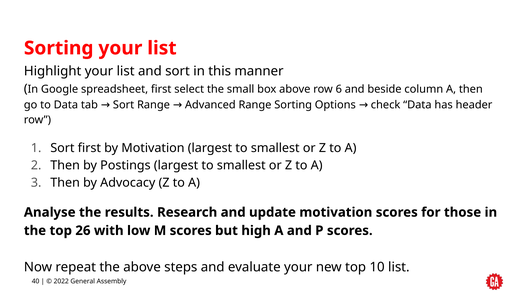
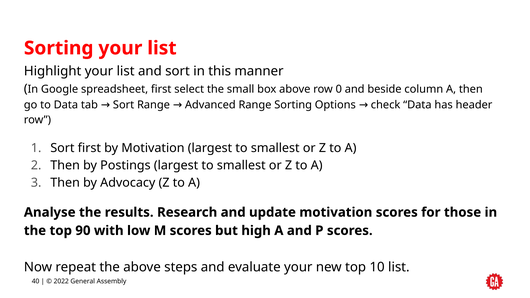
6: 6 -> 0 (339, 89)
26: 26 -> 90 (83, 231)
